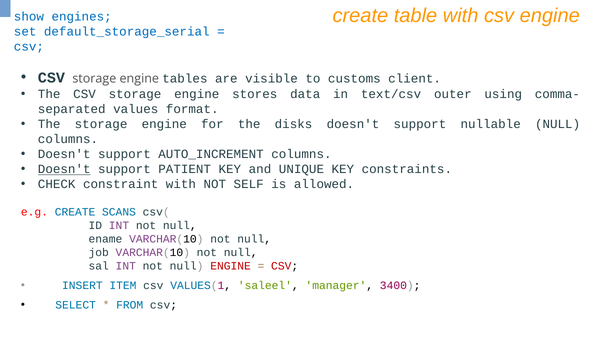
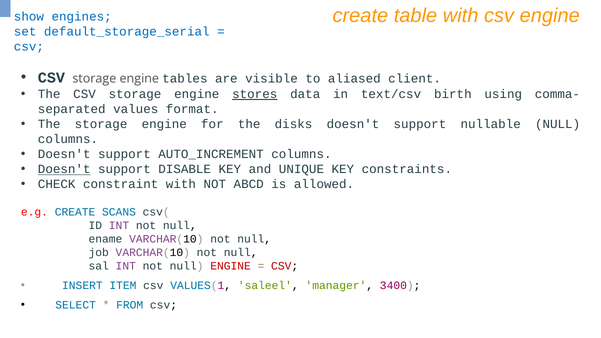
customs: customs -> aliased (354, 79)
stores underline: none -> present (255, 94)
outer: outer -> birth (453, 94)
PATIENT: PATIENT -> DISABLE (185, 169)
SELF: SELF -> ABCD (249, 184)
